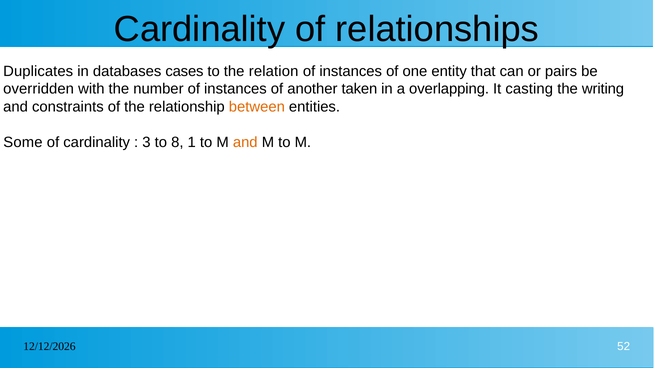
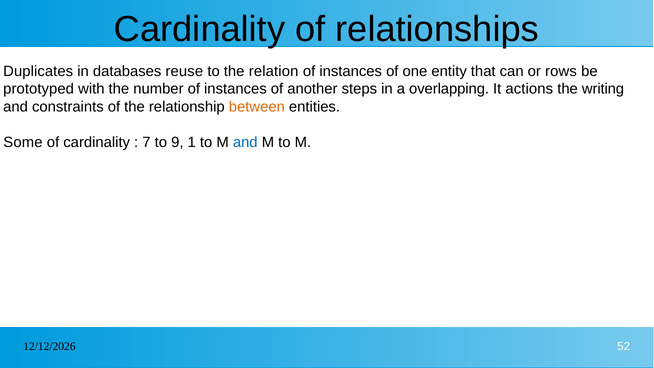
cases: cases -> reuse (184, 71)
pairs: pairs -> rows (561, 71)
overridden: overridden -> prototyped (39, 89)
taken: taken -> steps (359, 89)
casting: casting -> actions (529, 89)
3: 3 -> 7 (146, 142)
8: 8 -> 9 (177, 142)
and colour: orange -> blue (245, 142)
